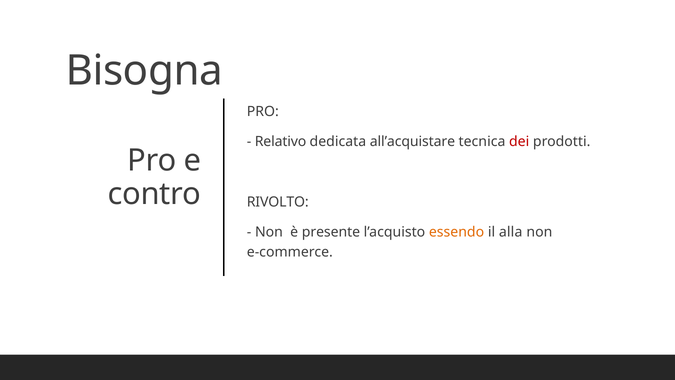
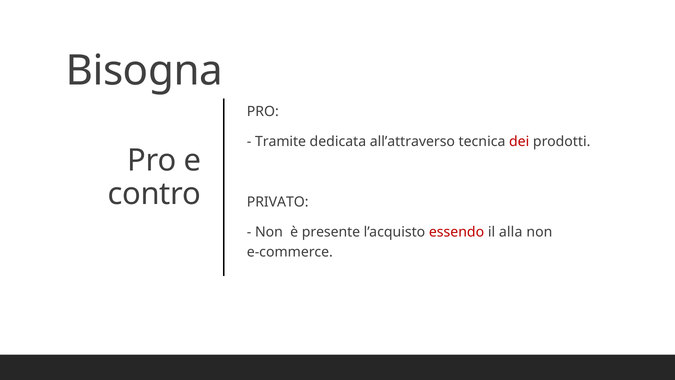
Relativo: Relativo -> Tramite (281, 142)
all’acquistare: all’acquistare -> all’attraverso (412, 142)
RIVOLTO: RIVOLTO -> PRIVATO (278, 202)
essendo colour: orange -> red (457, 232)
